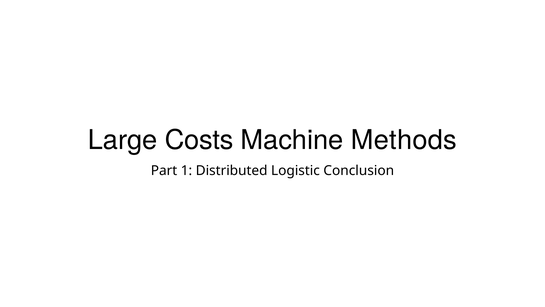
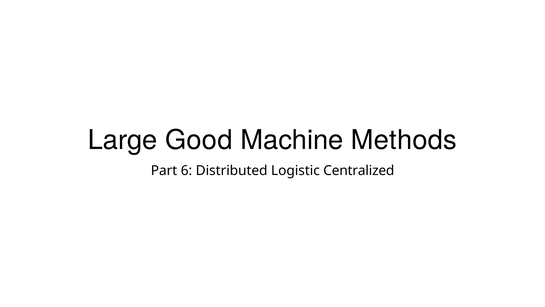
Costs: Costs -> Good (199, 140)
1: 1 -> 6 (186, 170)
Conclusion: Conclusion -> Centralized (359, 170)
